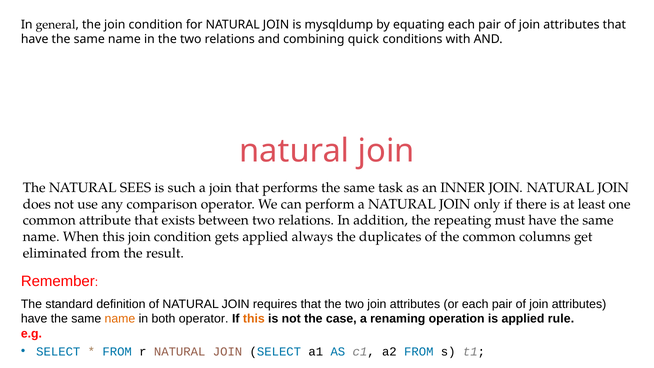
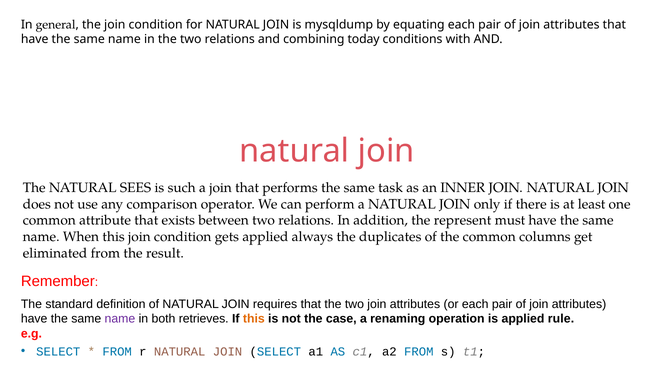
quick: quick -> today (364, 39)
repeating: repeating -> represent (463, 220)
name colour: orange -> purple (120, 319)
both operator: operator -> retrieves (204, 319)
